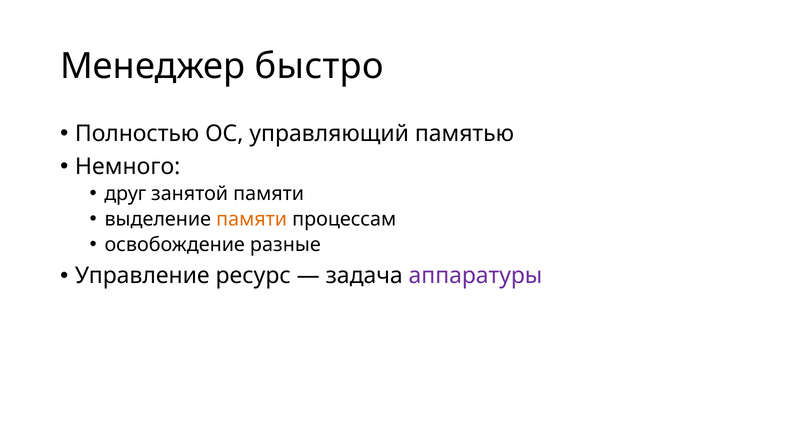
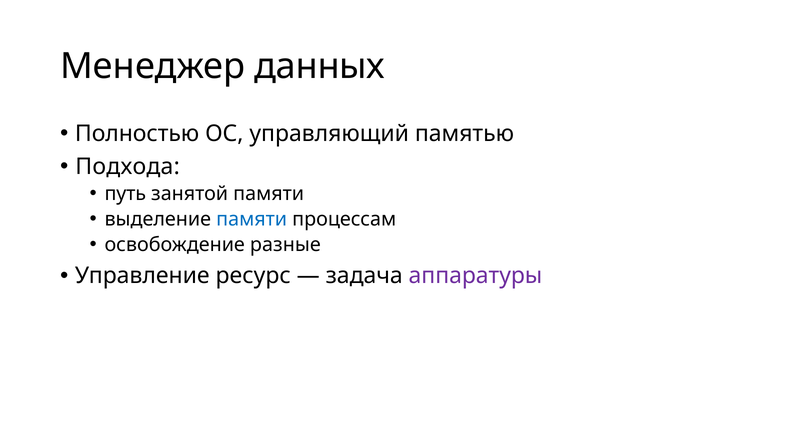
быстро: быстро -> данных (320, 66)
Немного: Немного -> Подхода (128, 166)
друг: друг -> путь (125, 194)
памяти colour: orange -> blue (252, 219)
